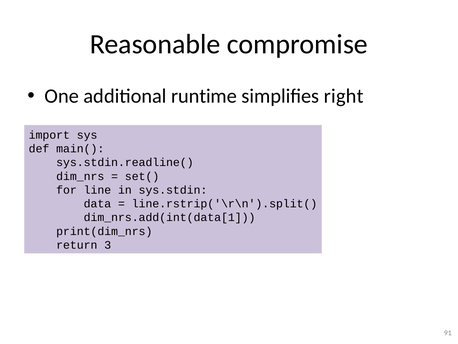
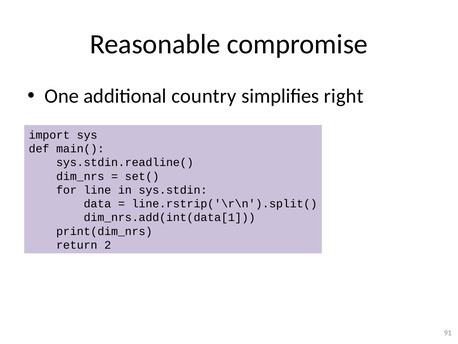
runtime: runtime -> country (204, 96)
3: 3 -> 2 (108, 245)
